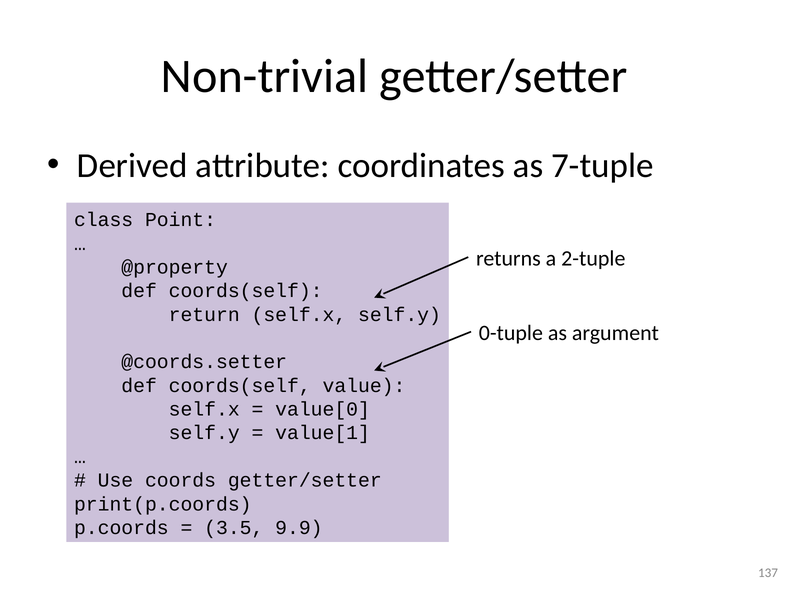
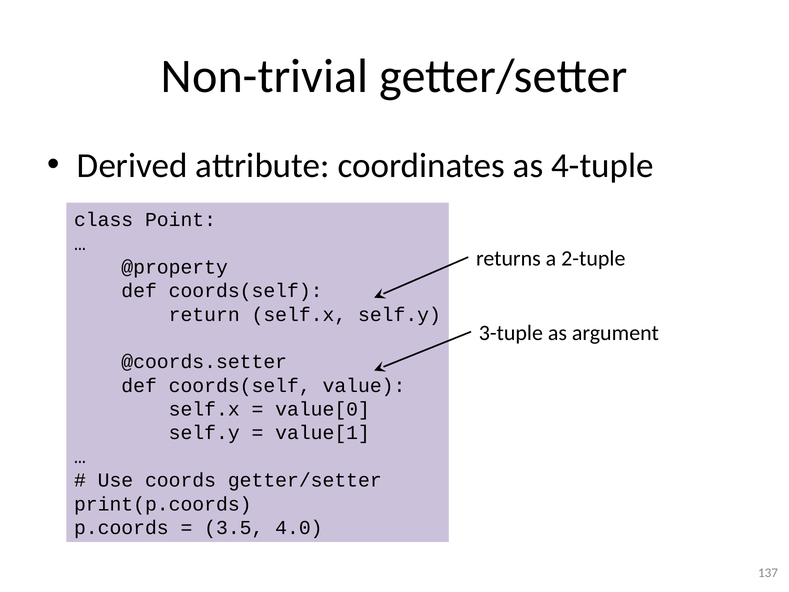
7-tuple: 7-tuple -> 4-tuple (603, 166)
0-tuple: 0-tuple -> 3-tuple (511, 333)
9.9: 9.9 -> 4.0 (299, 527)
